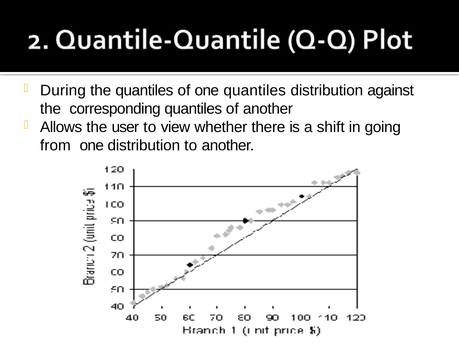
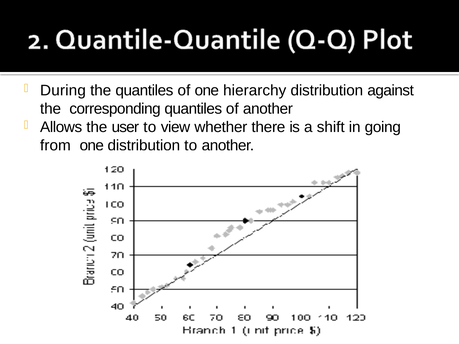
one quantiles: quantiles -> hierarchy (255, 90)
